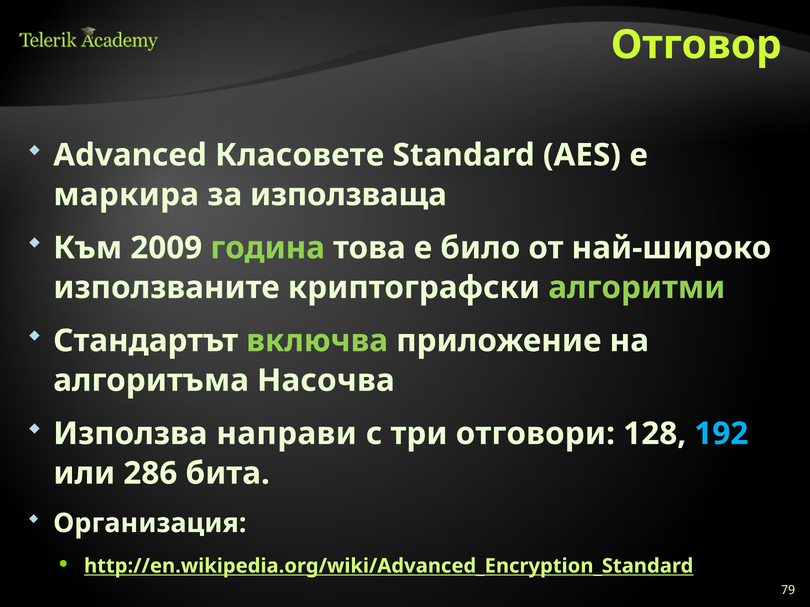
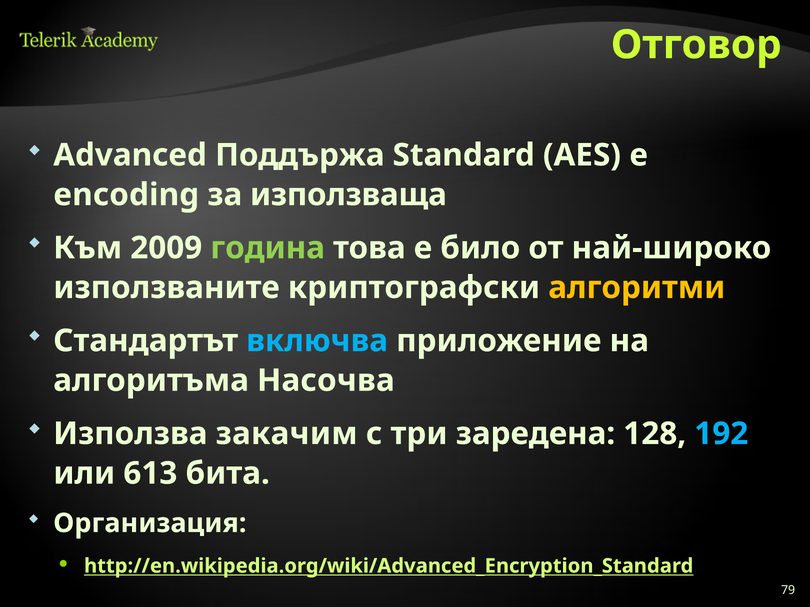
Класовете: Класовете -> Поддържа (300, 155)
маркира: маркира -> encoding (126, 195)
алгоритми colour: light green -> yellow (637, 288)
включва colour: light green -> light blue (317, 341)
направи: направи -> закачим (287, 434)
отговори: отговори -> заредена (535, 434)
286: 286 -> 613 (150, 474)
